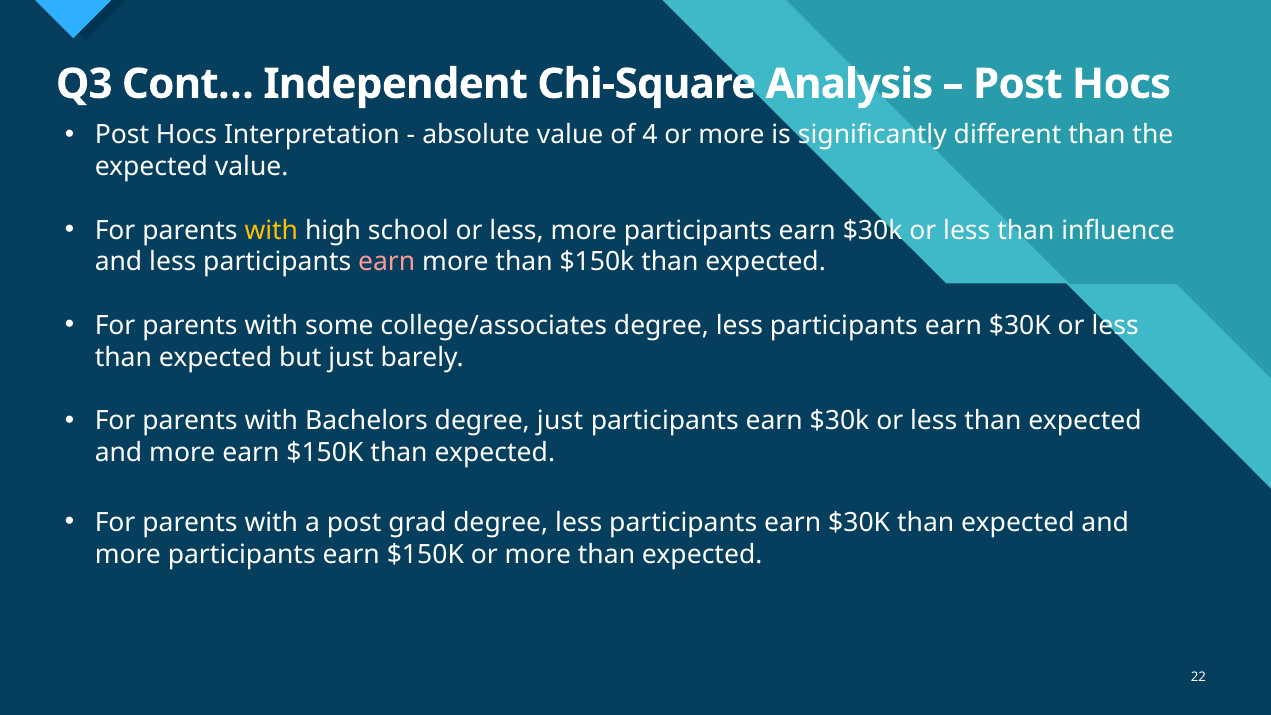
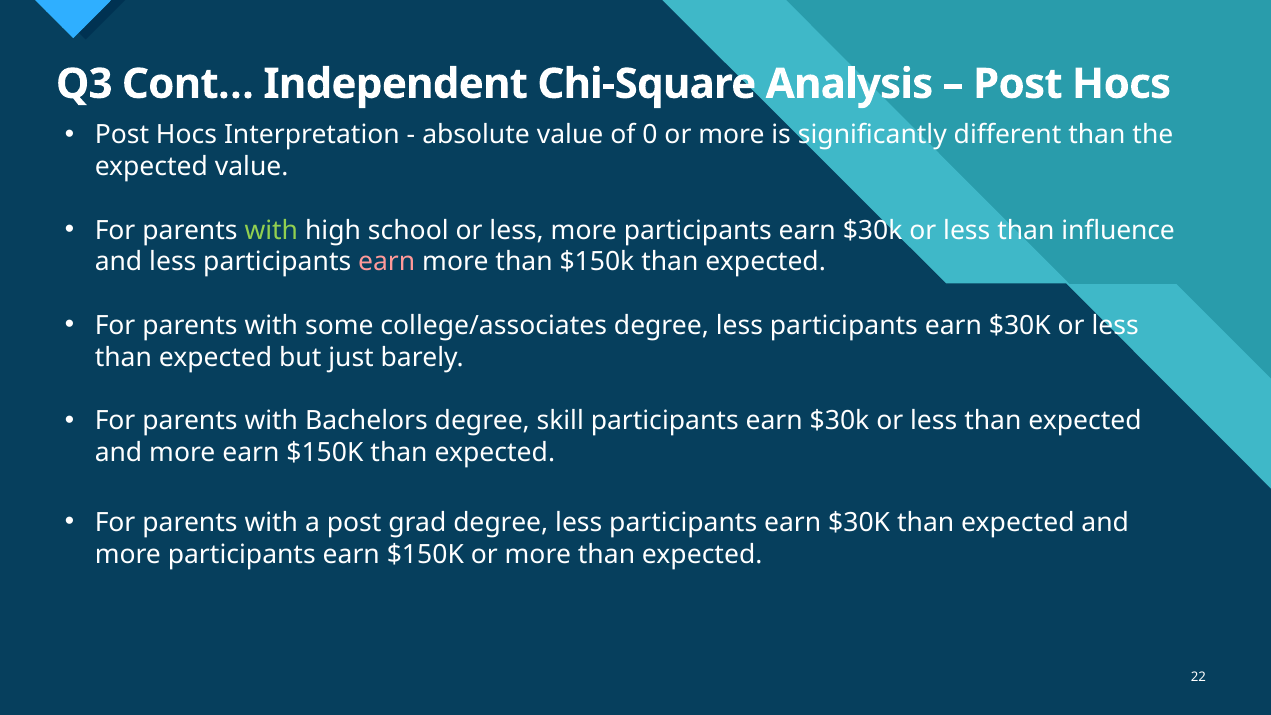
4: 4 -> 0 (650, 135)
with colour: yellow -> light green (271, 230)
degree just: just -> skill (560, 421)
